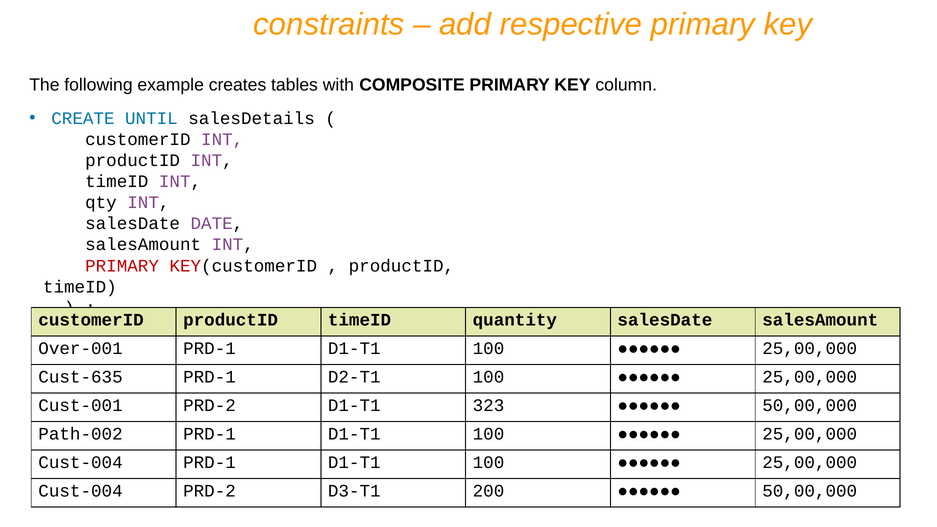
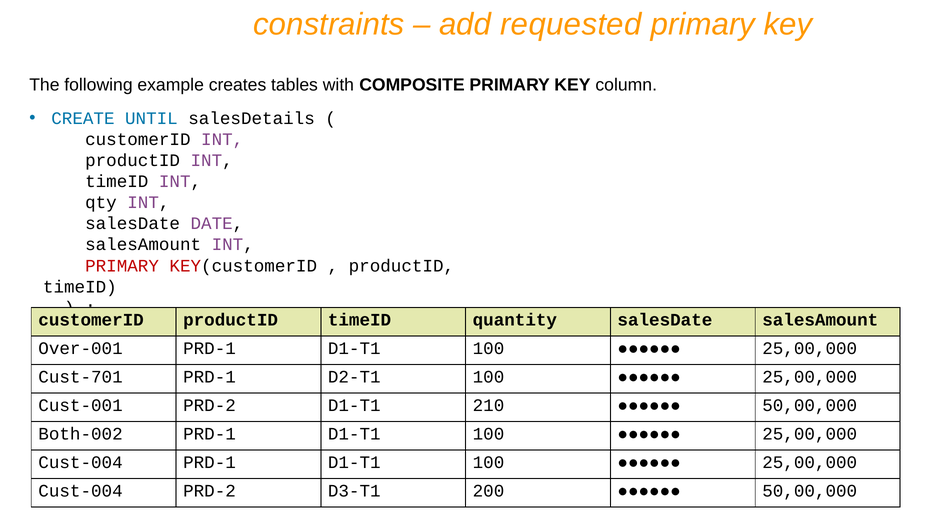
respective: respective -> requested (571, 24)
Cust-635: Cust-635 -> Cust-701 (81, 377)
323: 323 -> 210 (489, 405)
Path-002: Path-002 -> Both-002 (81, 434)
